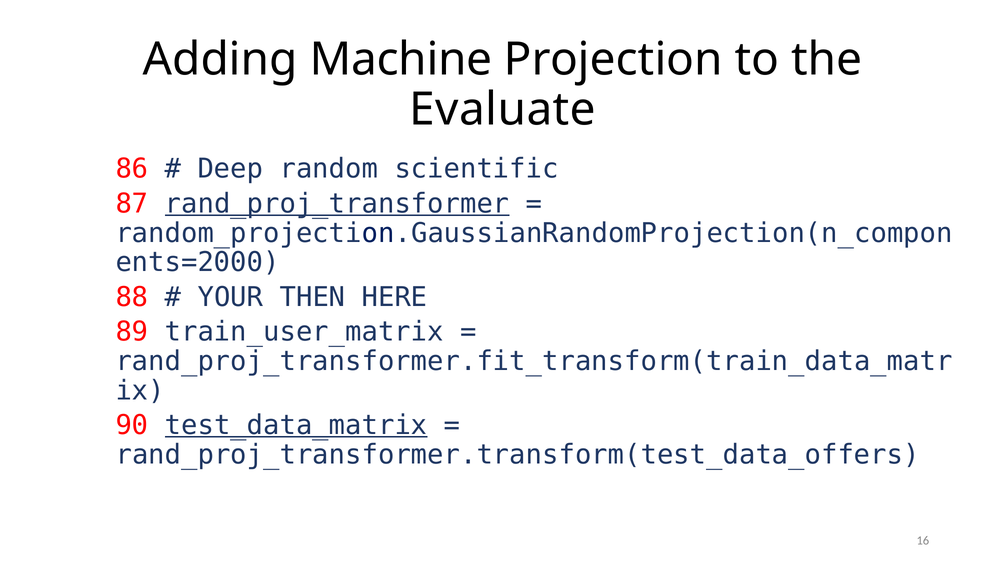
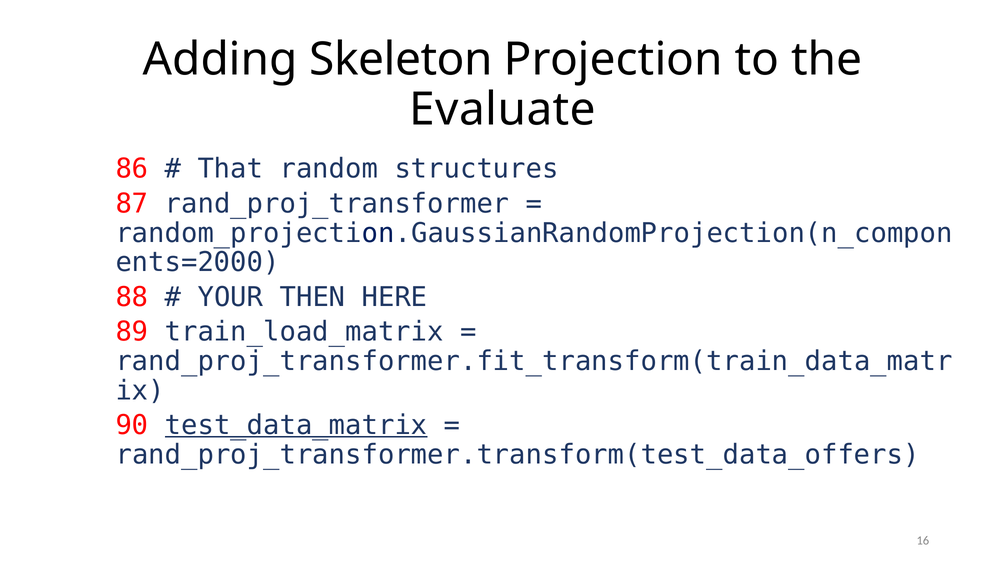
Machine: Machine -> Skeleton (401, 60)
Deep: Deep -> That (230, 169)
scientific: scientific -> structures (477, 169)
rand_proj_transformer underline: present -> none (337, 204)
train_user_matrix: train_user_matrix -> train_load_matrix (304, 332)
